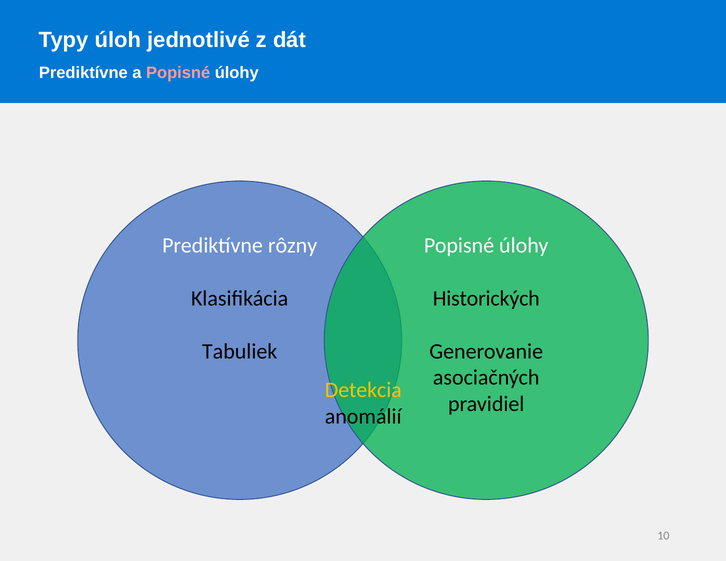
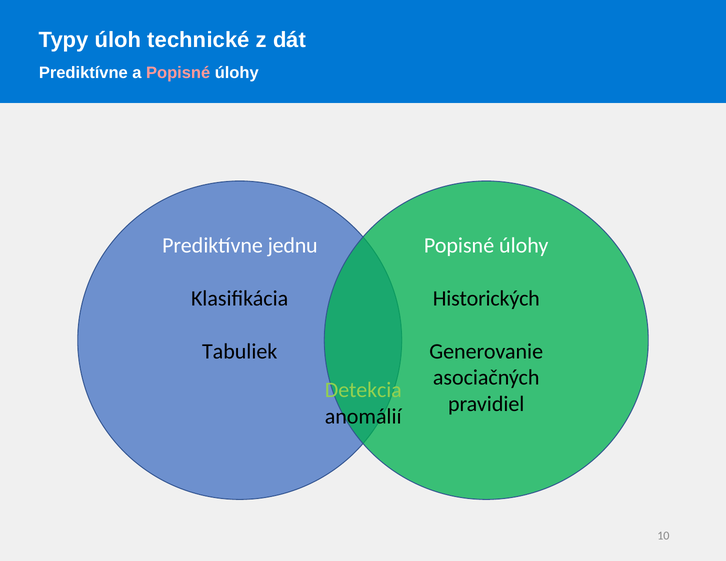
jednotlivé: jednotlivé -> technické (198, 40)
rôzny: rôzny -> jednu (293, 246)
Detekcia colour: yellow -> light green (363, 390)
